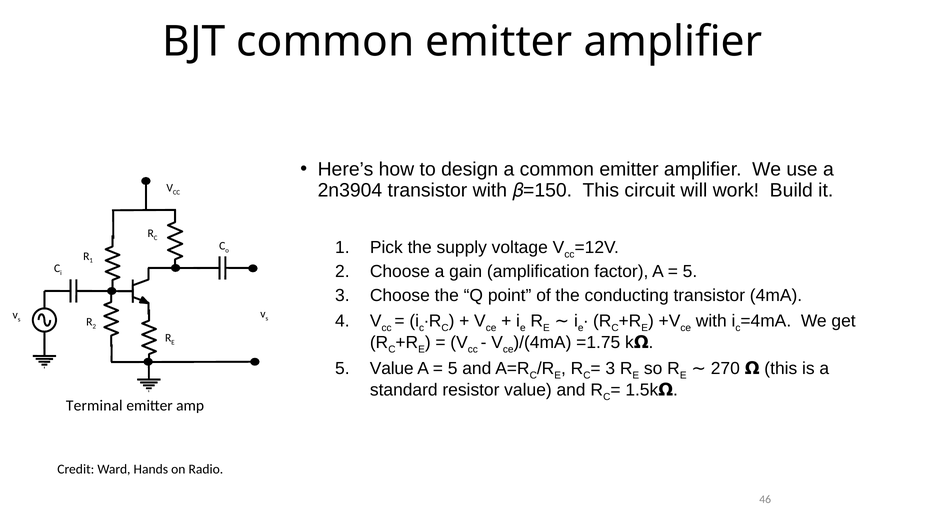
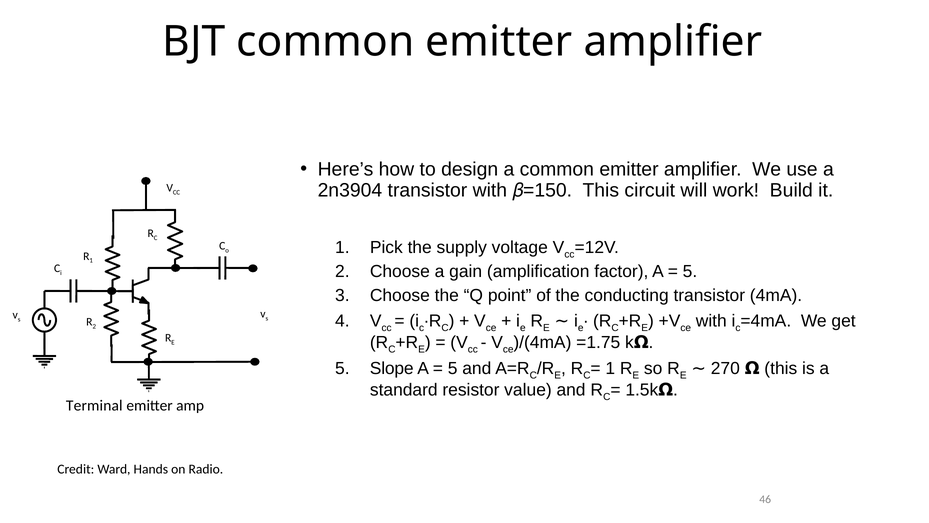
5 Value: Value -> Slope (392, 368)
3: 3 -> 1 (610, 368)
